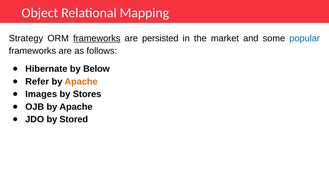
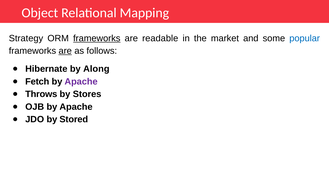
persisted: persisted -> readable (160, 38)
are underline: none -> present (65, 51)
Below: Below -> Along (96, 69)
Refer: Refer -> Fetch (37, 82)
Apache colour: orange -> purple (81, 82)
Images: Images -> Throws (41, 94)
